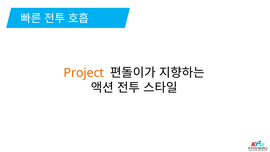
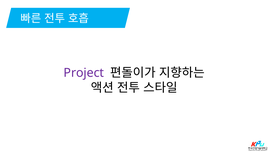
Project colour: orange -> purple (84, 73)
